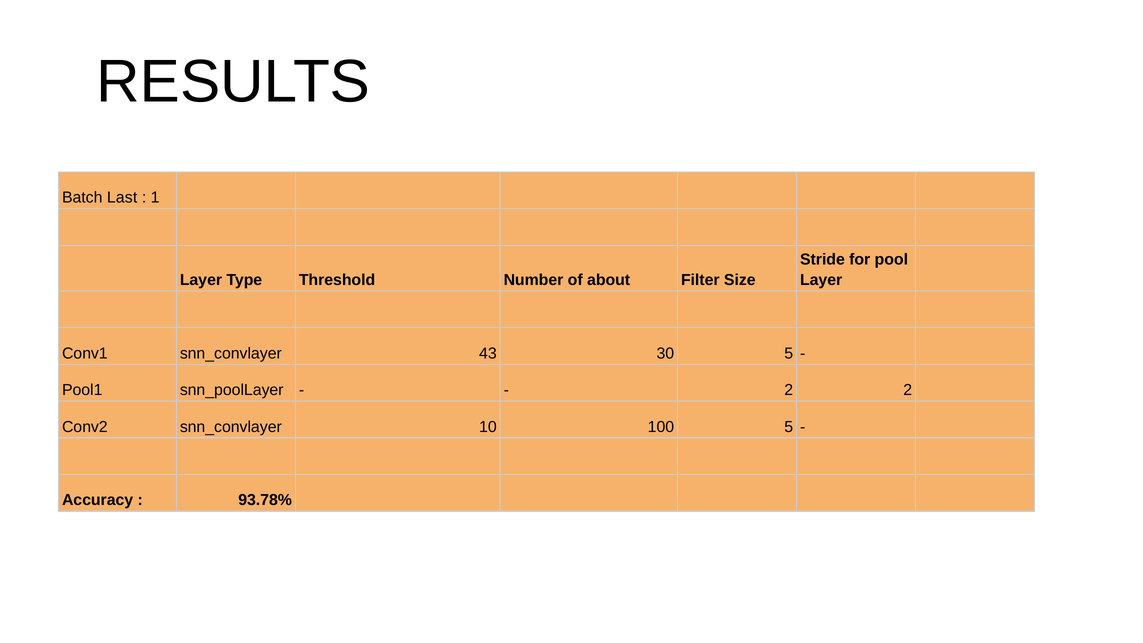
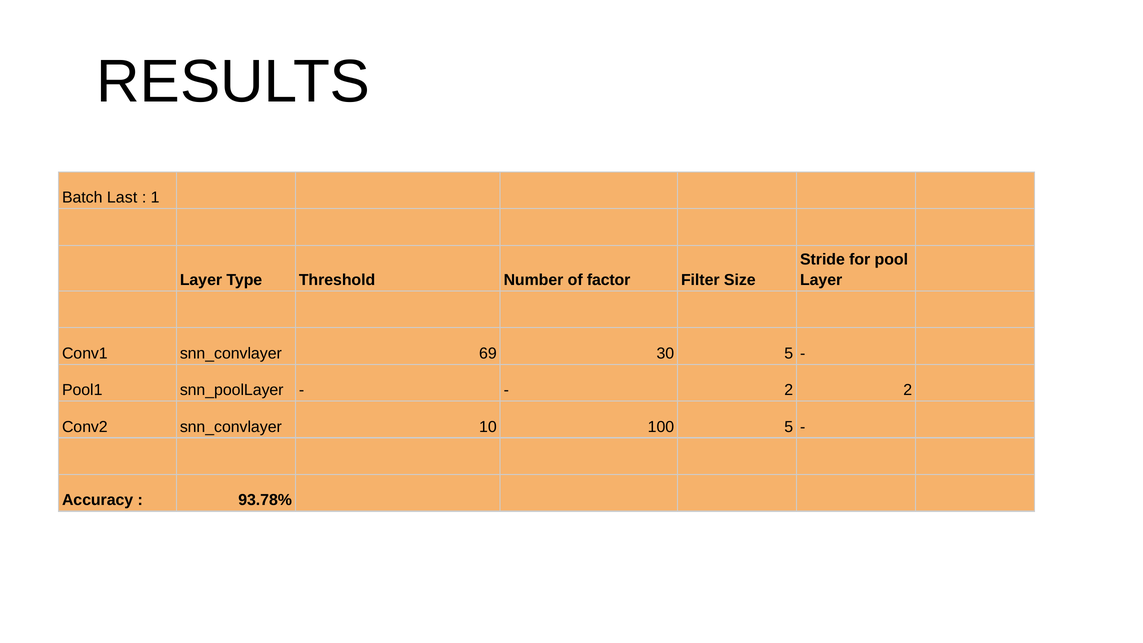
about: about -> factor (609, 280)
43: 43 -> 69 (488, 353)
